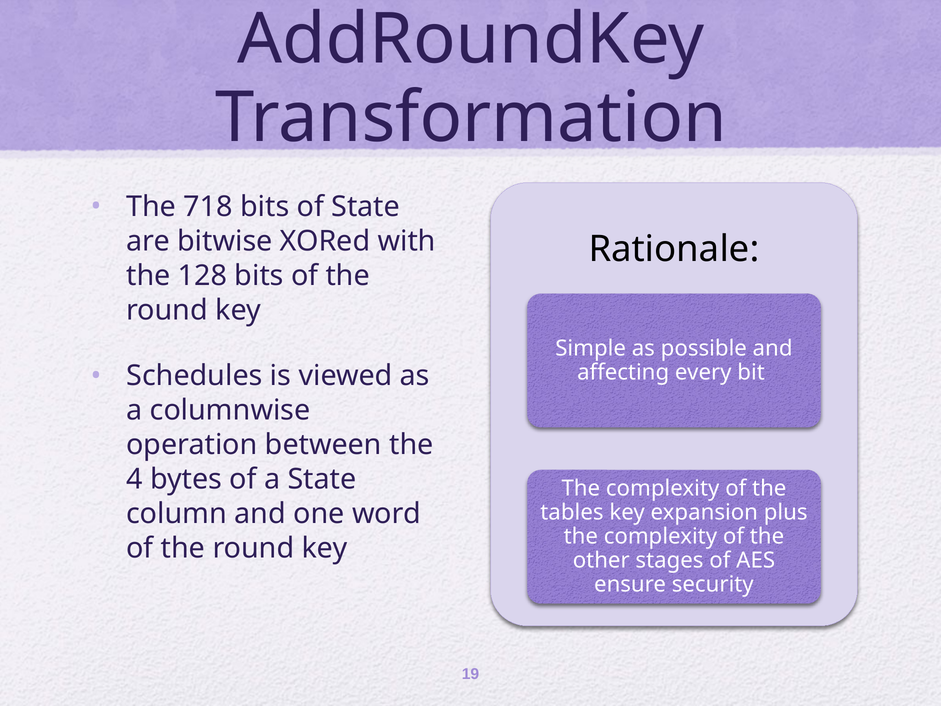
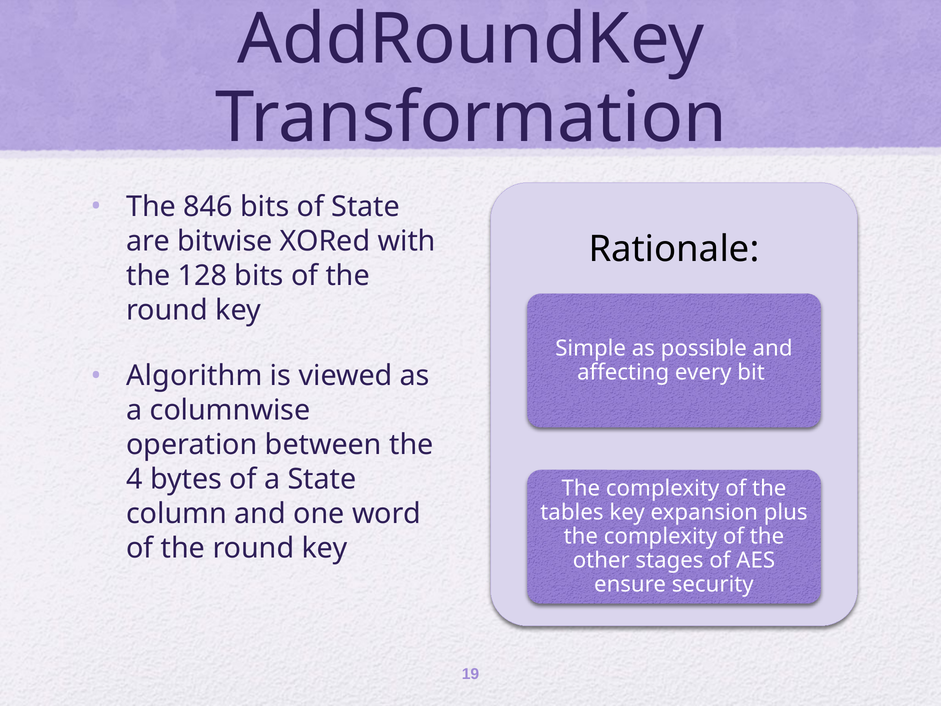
718: 718 -> 846 (208, 207)
Schedules: Schedules -> Algorithm (194, 376)
